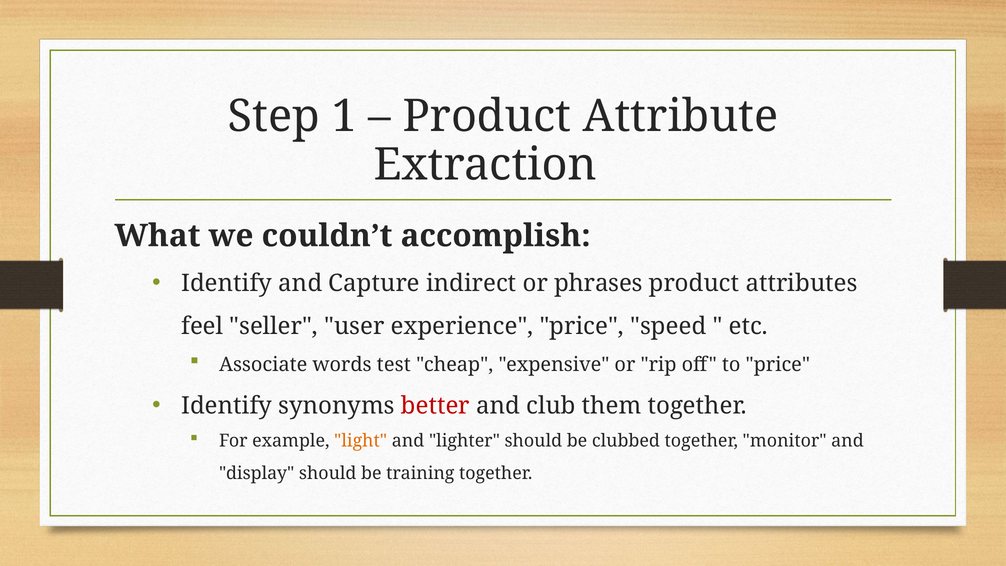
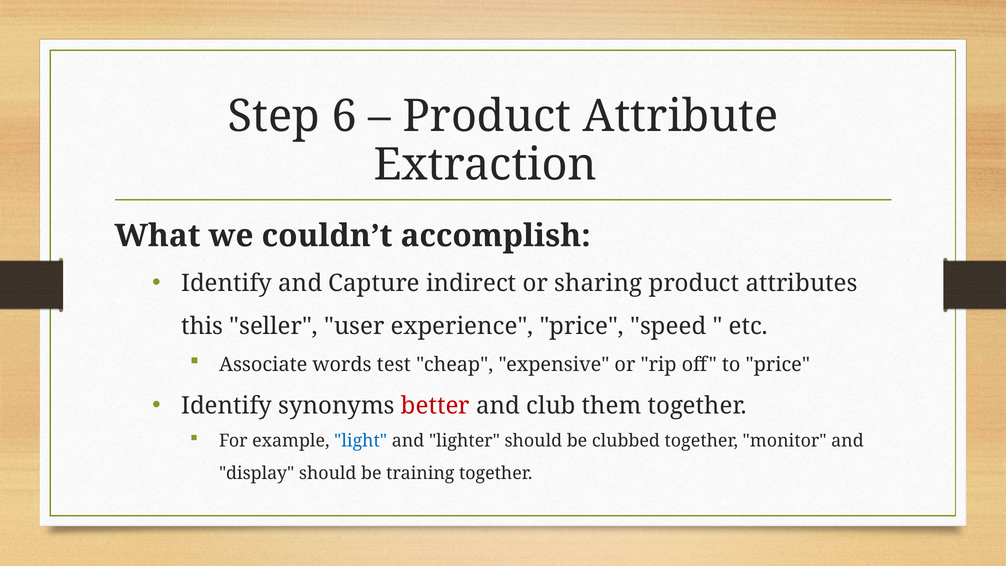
1: 1 -> 6 (344, 116)
phrases: phrases -> sharing (598, 283)
feel: feel -> this (202, 326)
light colour: orange -> blue (361, 441)
